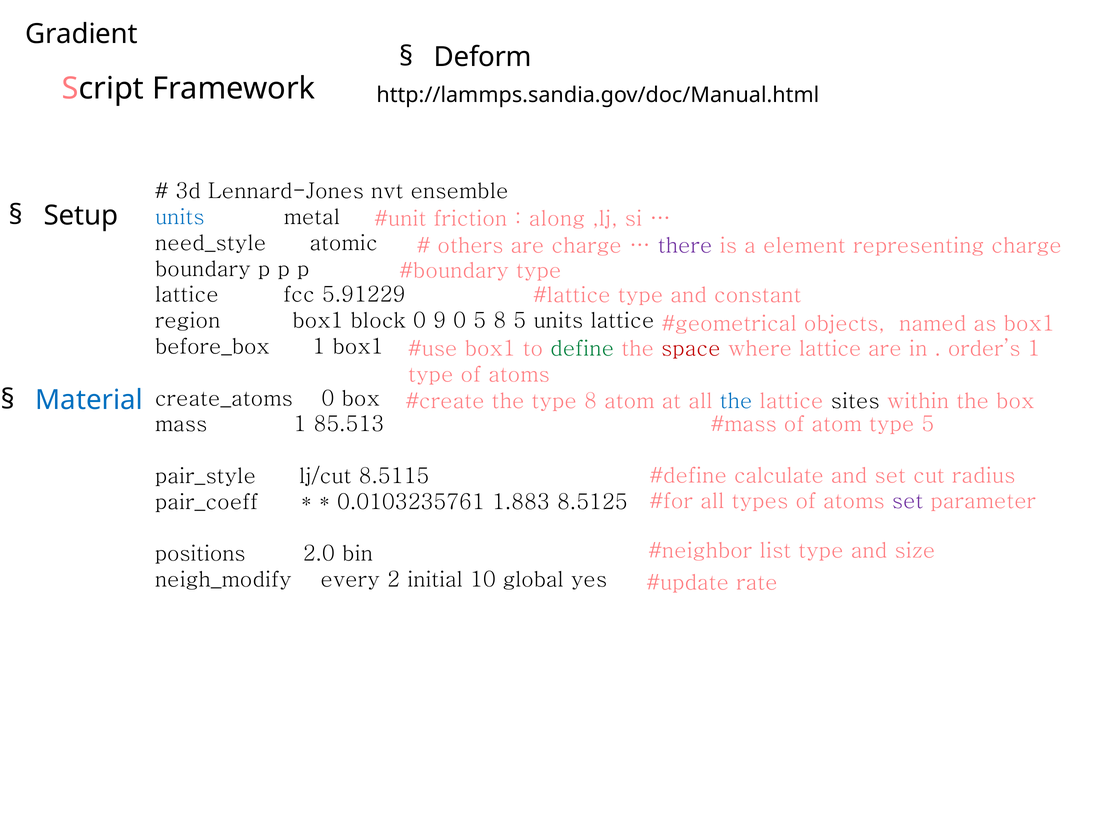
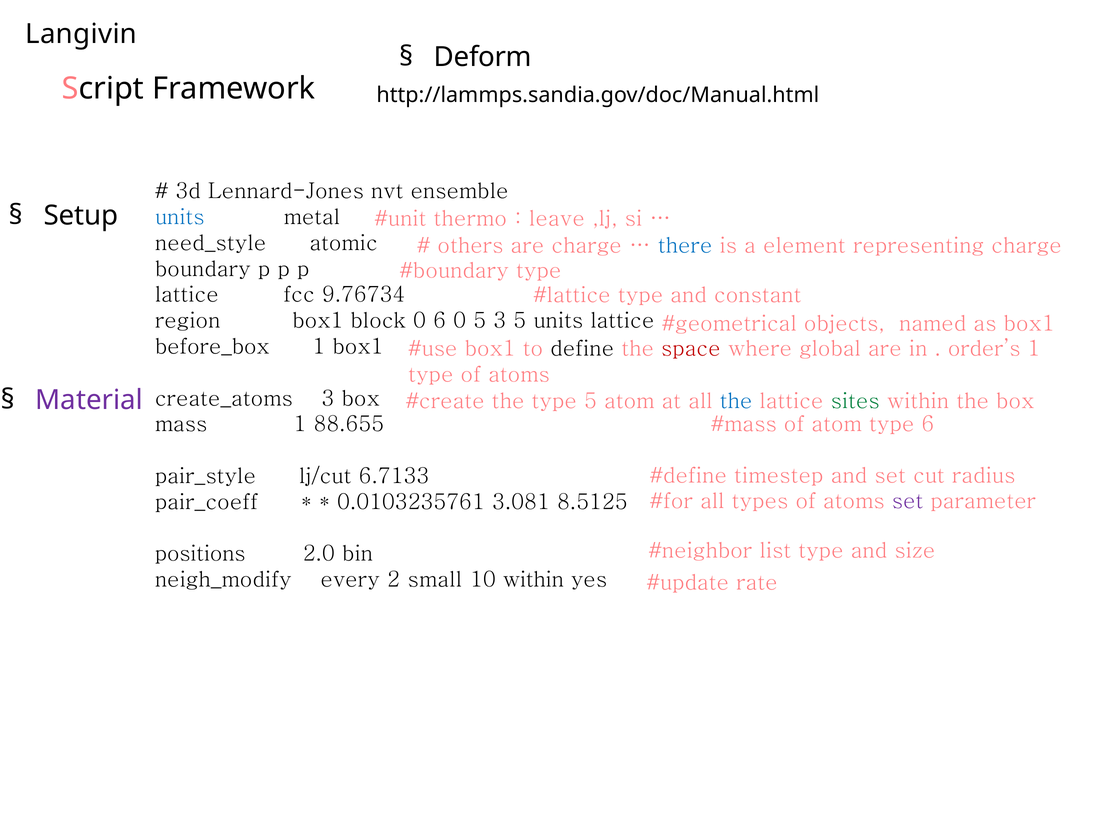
Gradient: Gradient -> Langivin (81, 34)
friction: friction -> thermo (470, 219)
along: along -> leave (557, 219)
there colour: purple -> blue (685, 246)
5.91229: 5.91229 -> 9.76734 (364, 295)
0 9: 9 -> 6 (440, 321)
5 8: 8 -> 3 (500, 321)
define colour: green -> black (582, 348)
where lattice: lattice -> global (830, 348)
create_atoms 0: 0 -> 3 (328, 398)
Material colour: blue -> purple (89, 400)
type 8: 8 -> 5 (590, 401)
sites colour: black -> green (855, 401)
type 5: 5 -> 6 (928, 424)
85.513: 85.513 -> 88.655 (349, 424)
calculate: calculate -> timestep (779, 475)
8.5115: 8.5115 -> 6.7133 (394, 476)
1.883: 1.883 -> 3.081 (521, 502)
initial: initial -> small (435, 580)
10 global: global -> within (533, 580)
